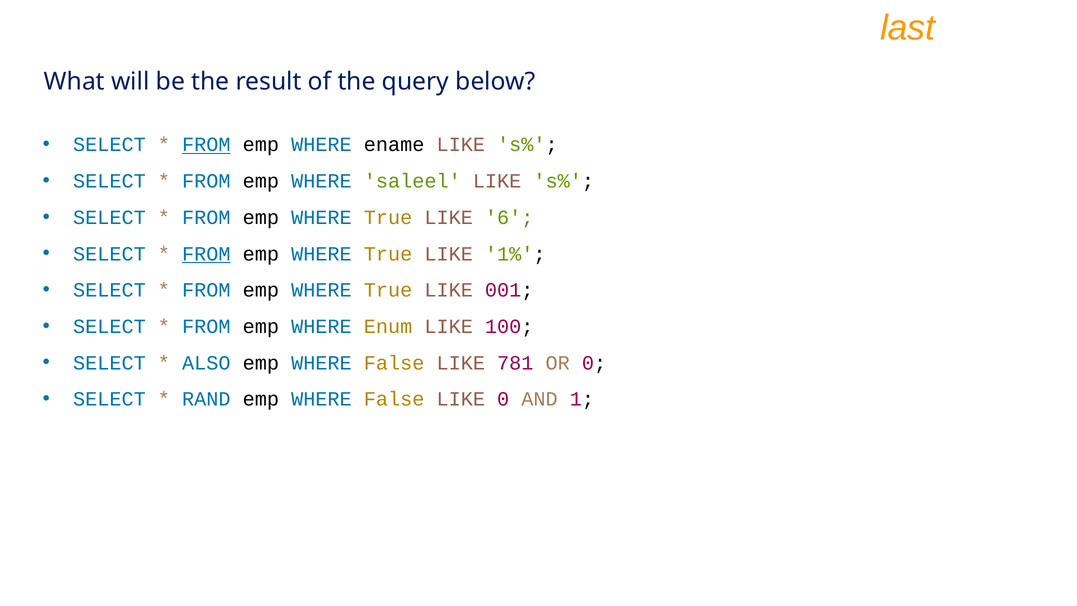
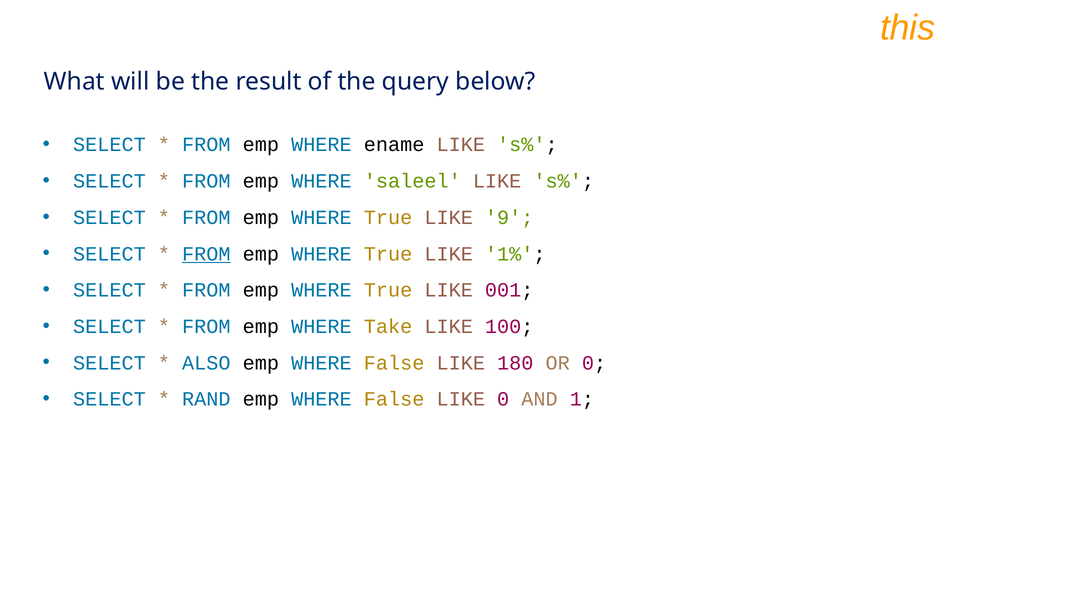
last: last -> this (908, 28)
FROM underline: present -> none (206, 145)
6: 6 -> 9 (509, 217)
Enum: Enum -> Take (388, 326)
781: 781 -> 180 (515, 363)
